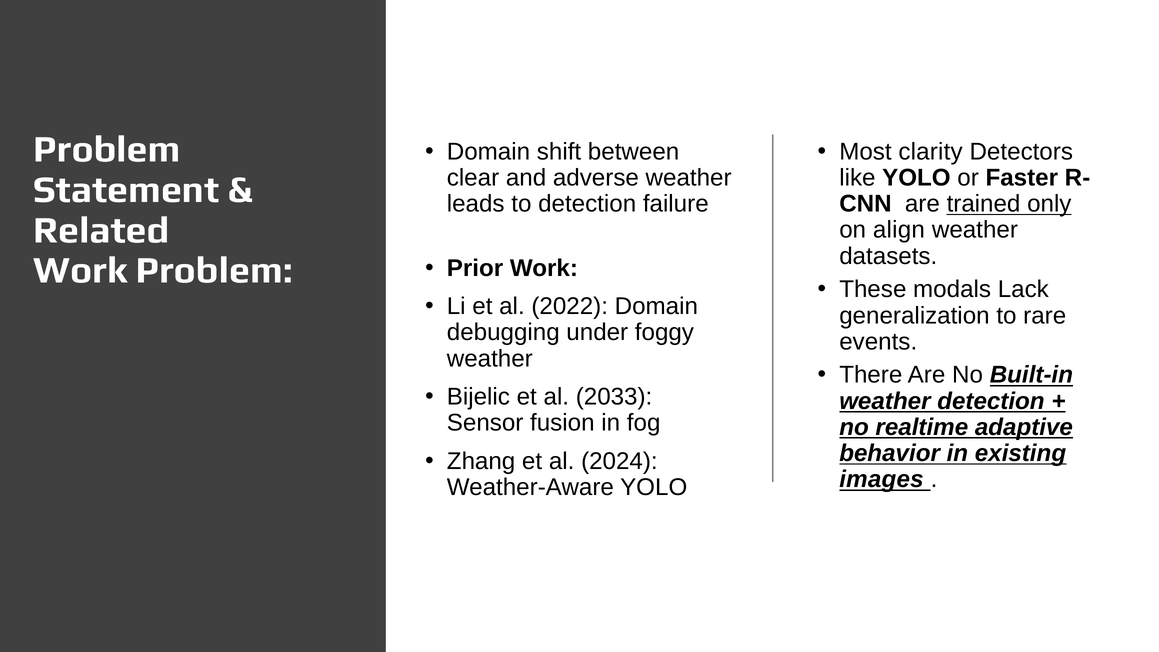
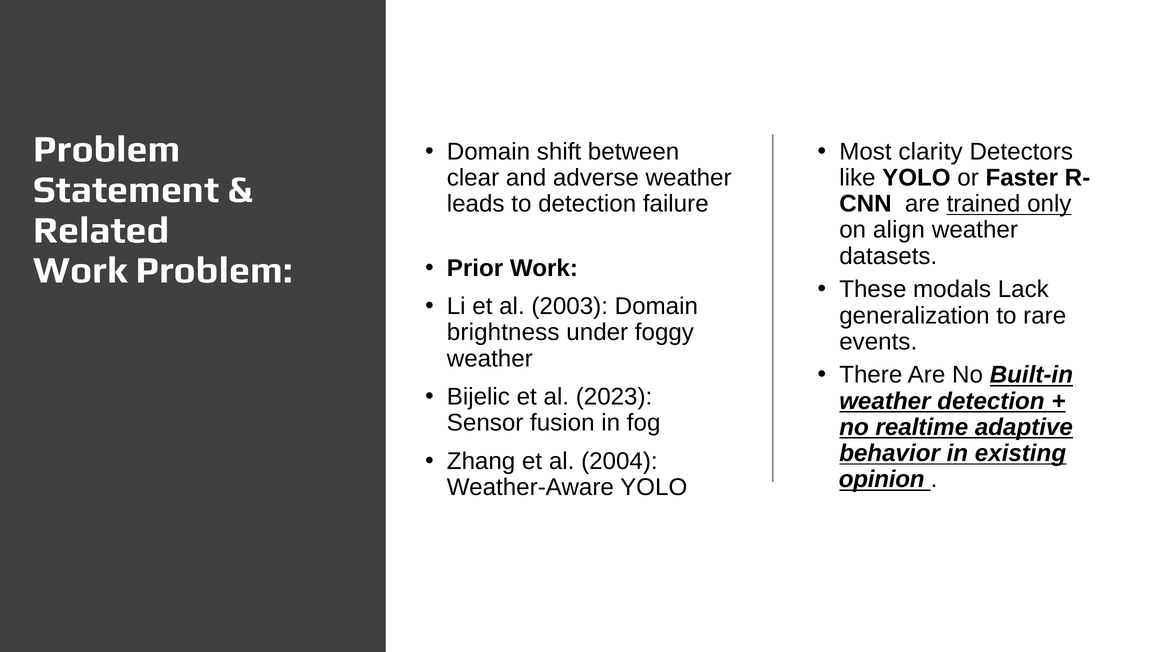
2022: 2022 -> 2003 (570, 306)
debugging: debugging -> brightness (503, 332)
2033: 2033 -> 2023 (614, 397)
2024: 2024 -> 2004 (619, 461)
images: images -> opinion (882, 479)
